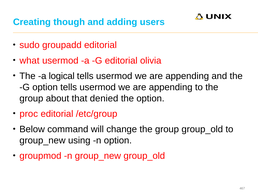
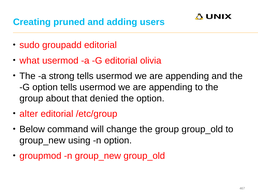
though: though -> pruned (69, 22)
logical: logical -> strong (62, 76)
proc: proc -> alter (29, 114)
